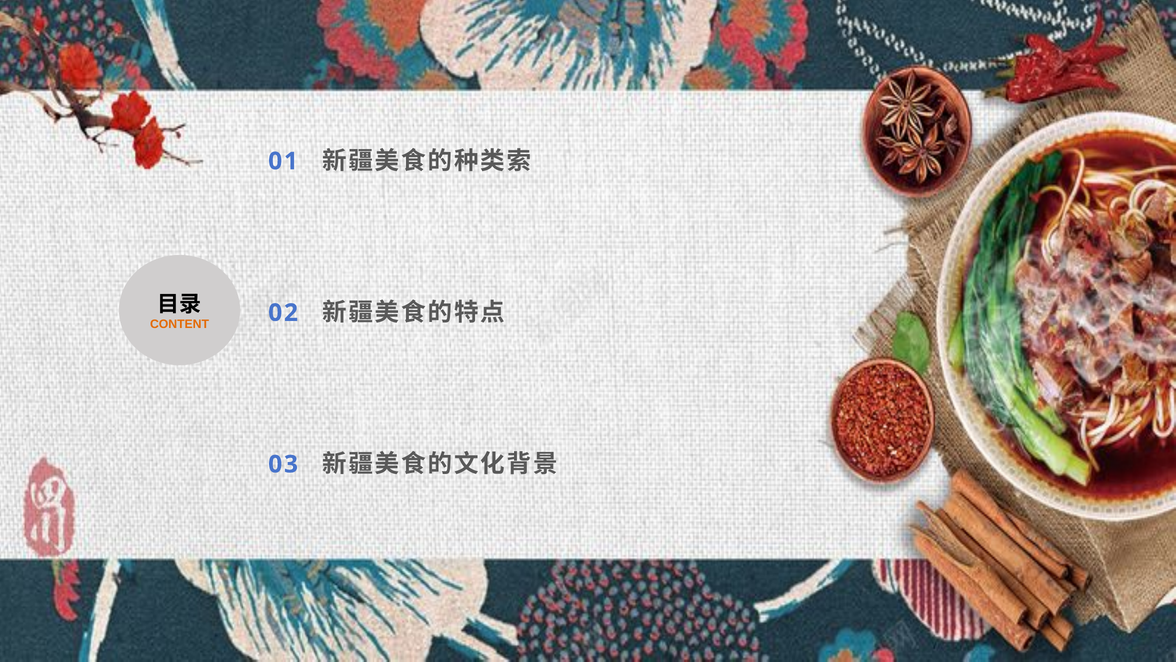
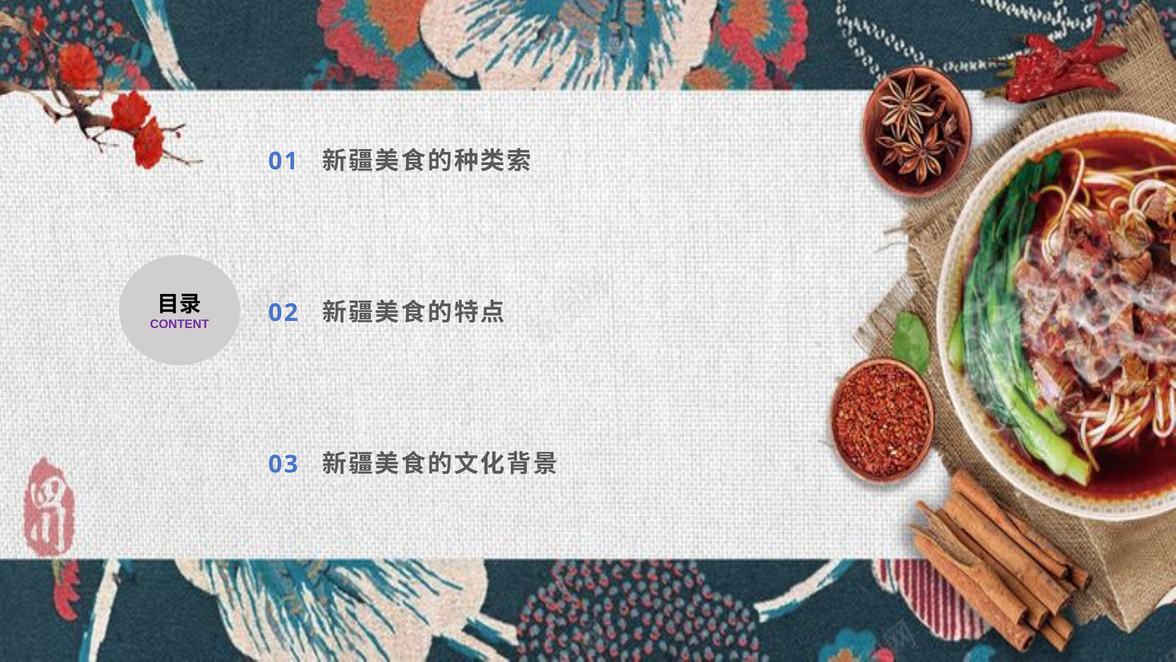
CONTENT colour: orange -> purple (179, 324)
